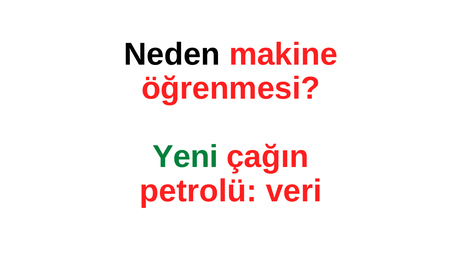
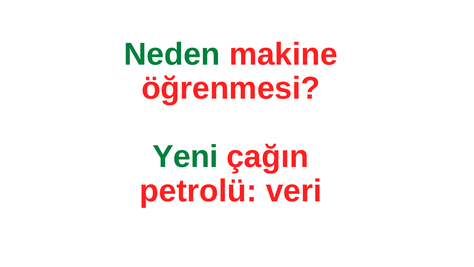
Neden colour: black -> green (172, 54)
